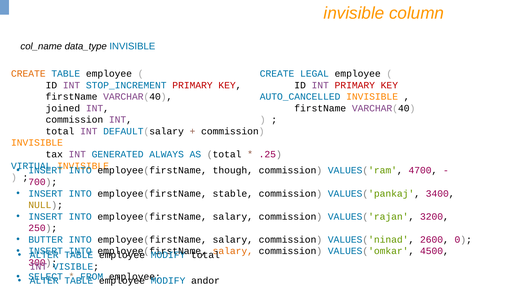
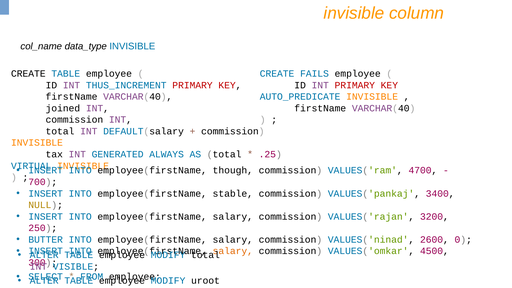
CREATE colour: orange -> black (28, 74)
LEGAL: LEGAL -> FAILS (314, 74)
STOP_INCREMENT: STOP_INCREMENT -> THUS_INCREMENT (126, 85)
AUTO_CANCELLED: AUTO_CANCELLED -> AUTO_PREDICATE (300, 97)
andor: andor -> uroot (206, 281)
